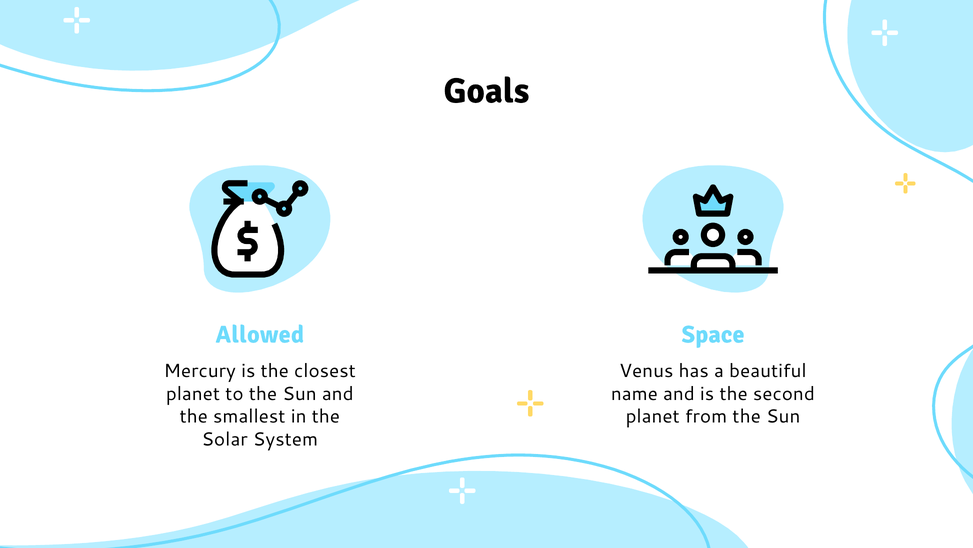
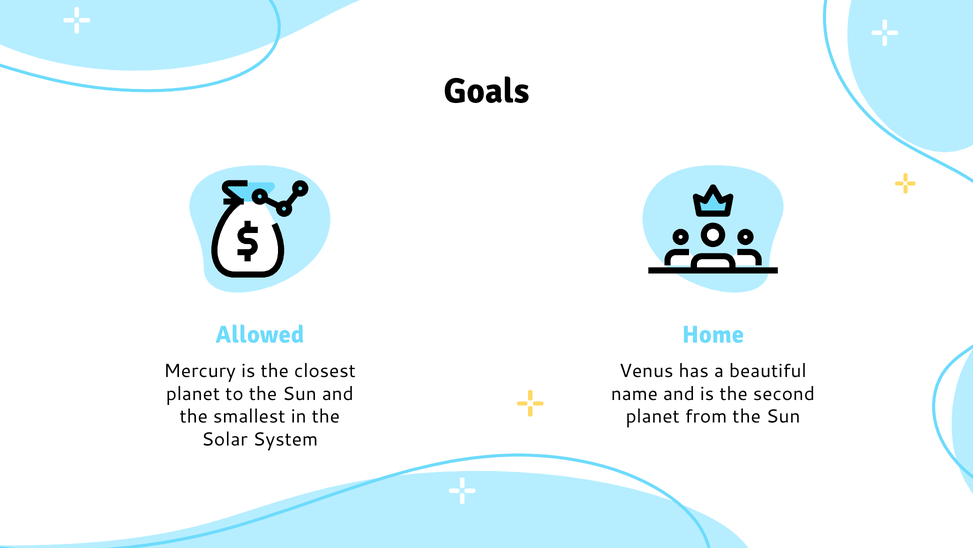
Space: Space -> Home (713, 334)
